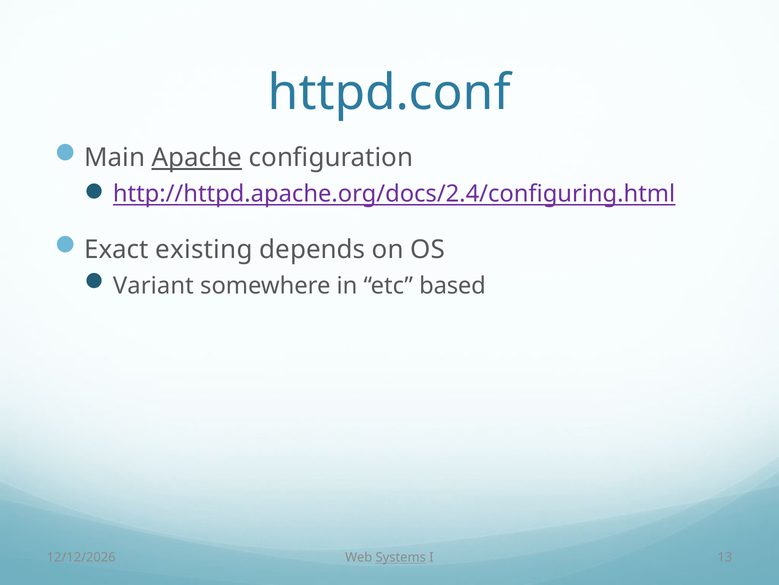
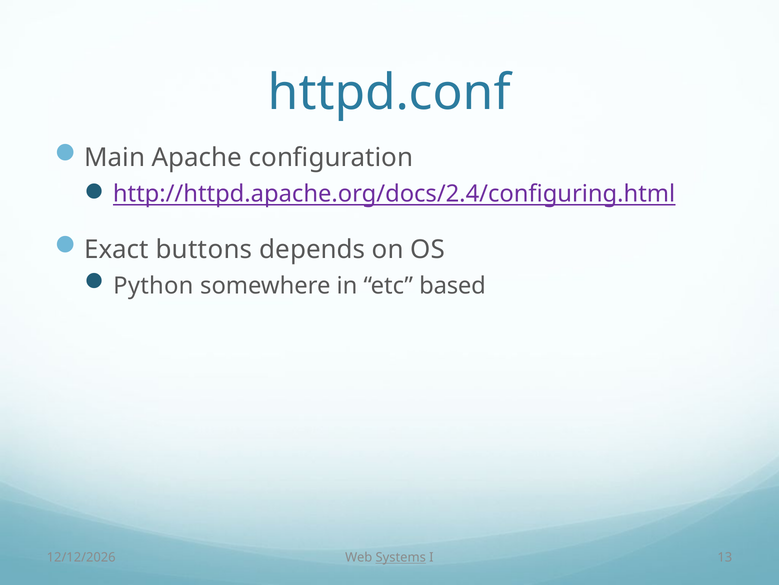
Apache underline: present -> none (197, 158)
existing: existing -> buttons (204, 249)
Variant: Variant -> Python (153, 285)
